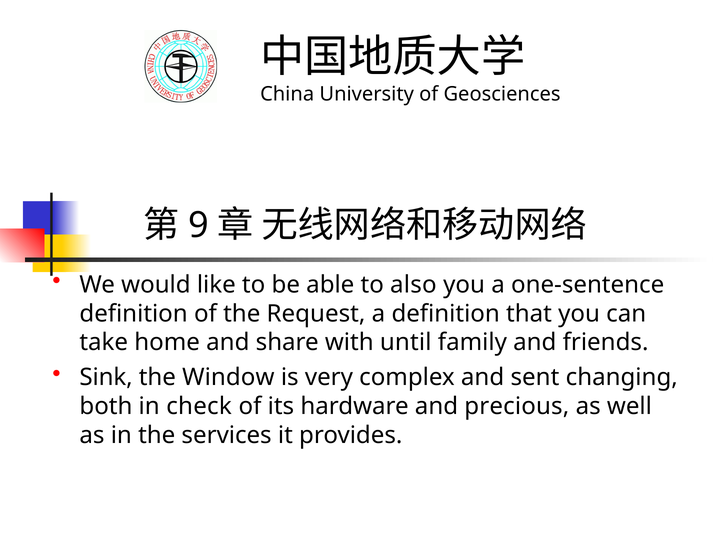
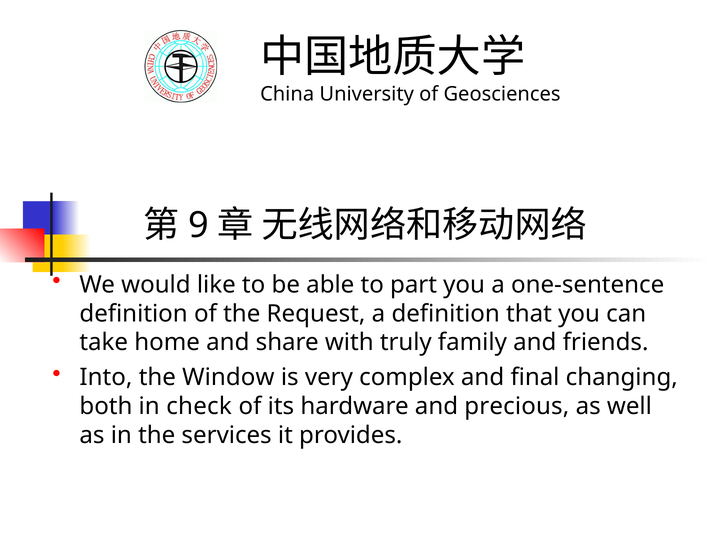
also: also -> part (414, 285)
until: until -> truly (406, 343)
Sink: Sink -> Into (106, 378)
sent: sent -> final (535, 378)
